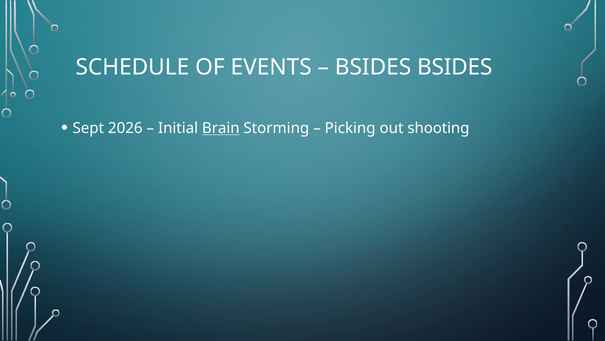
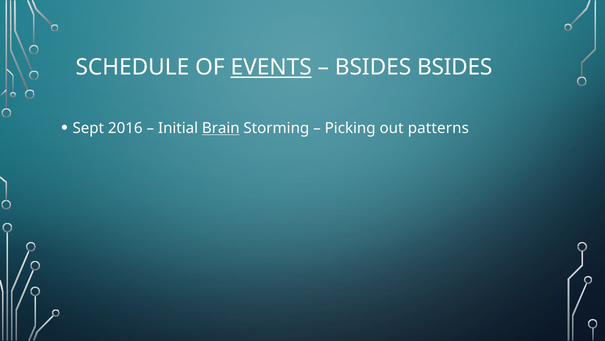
EVENTS underline: none -> present (271, 67)
2026: 2026 -> 2016 (125, 128)
shooting: shooting -> patterns (438, 128)
